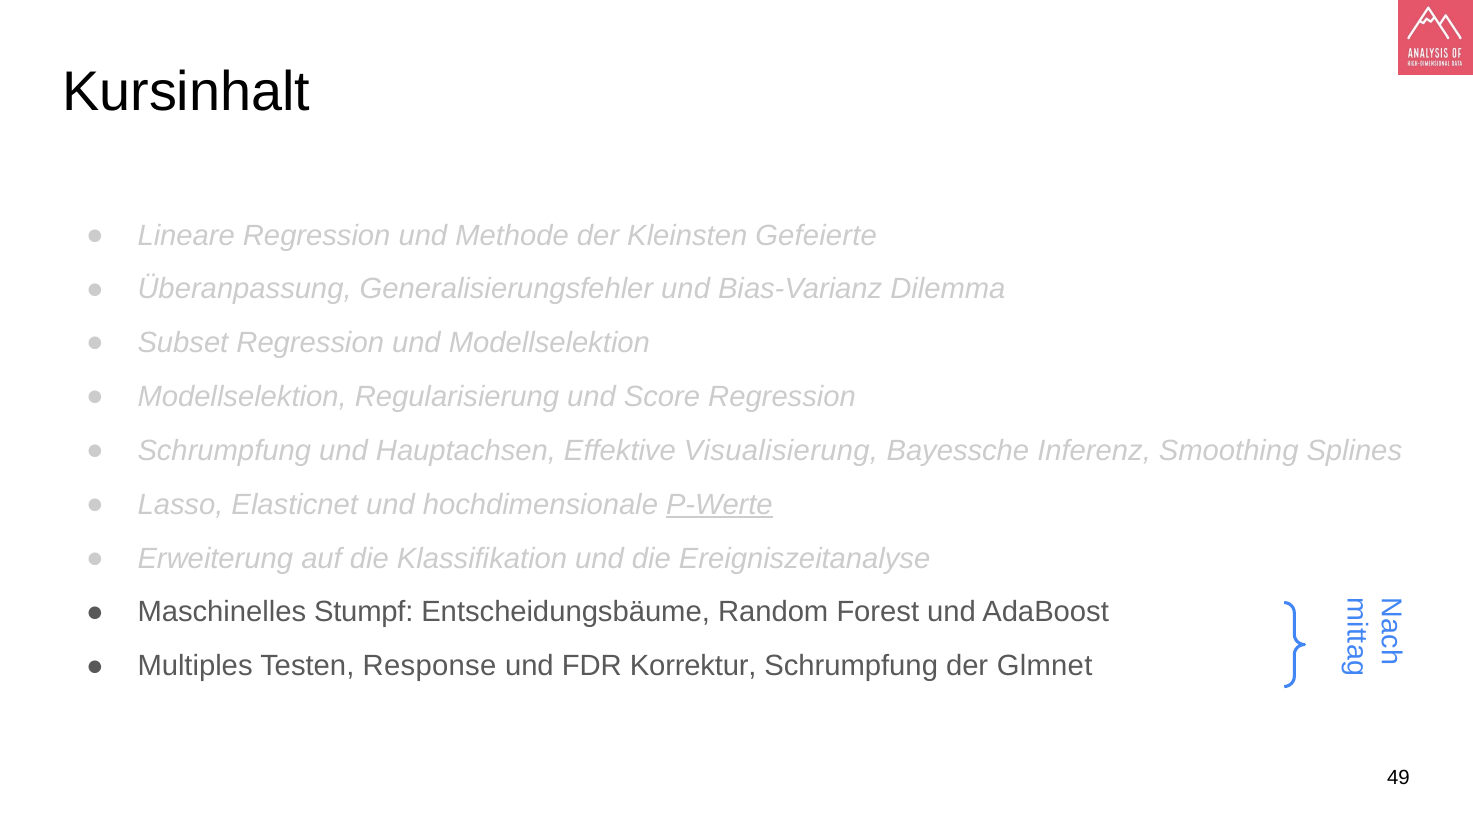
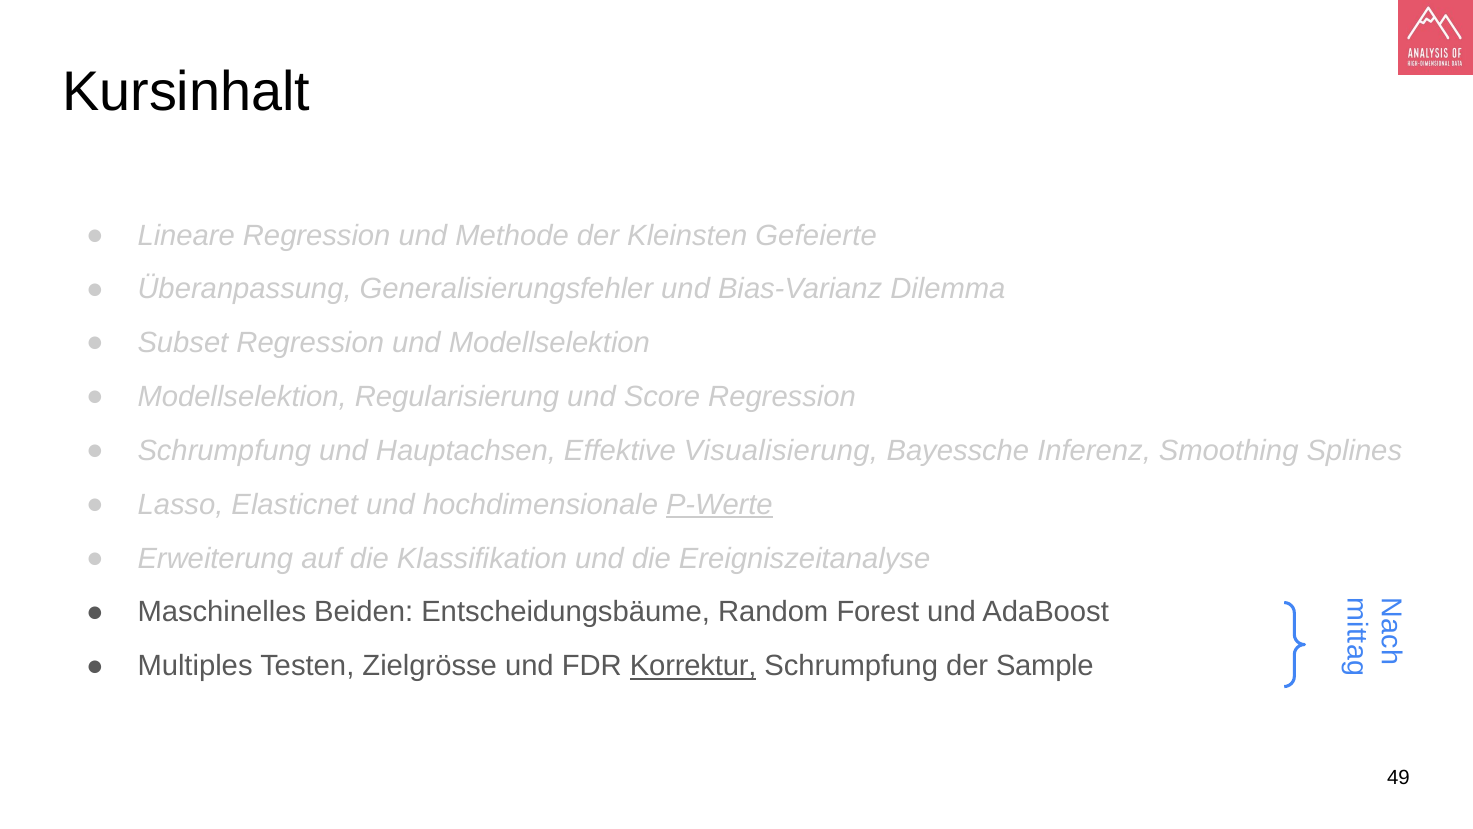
Stumpf: Stumpf -> Beiden (364, 612)
Response: Response -> Zielgrösse (430, 666)
Korrektur underline: none -> present (693, 666)
Glmnet: Glmnet -> Sample (1045, 666)
